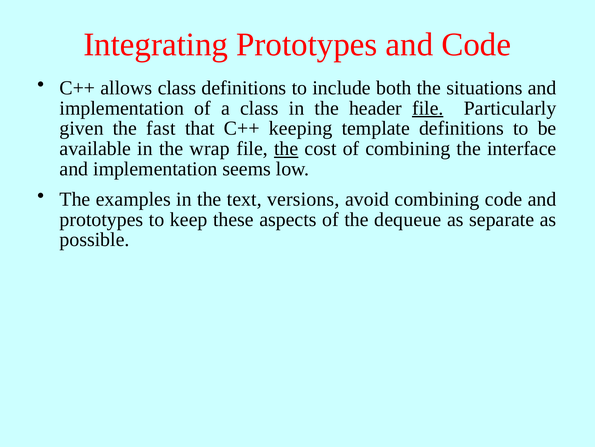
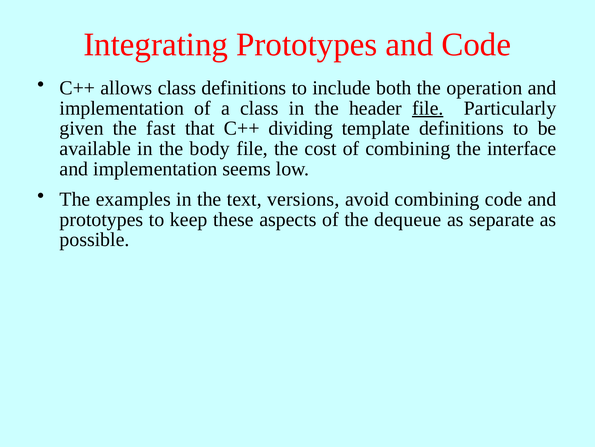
situations: situations -> operation (484, 88)
keeping: keeping -> dividing (301, 128)
wrap: wrap -> body (210, 148)
the underline: present -> none (286, 148)
